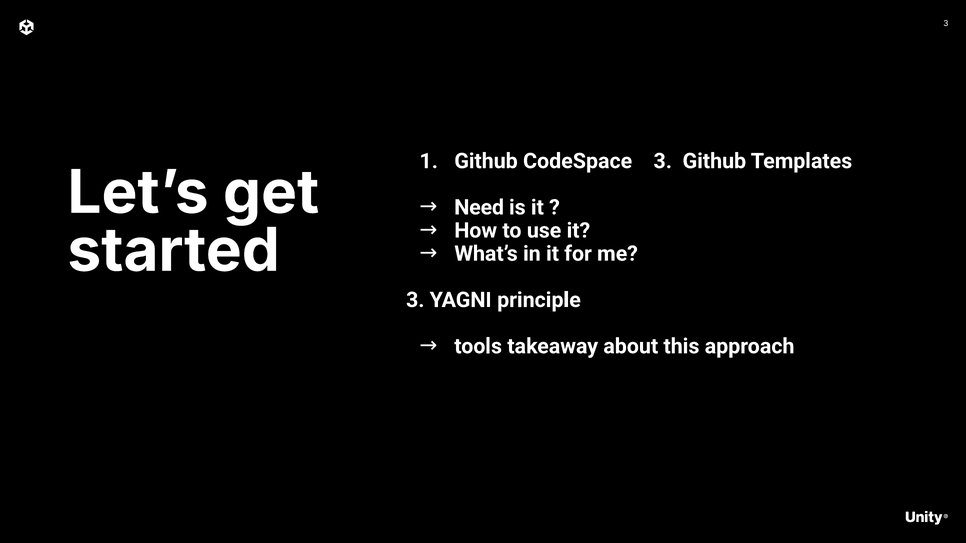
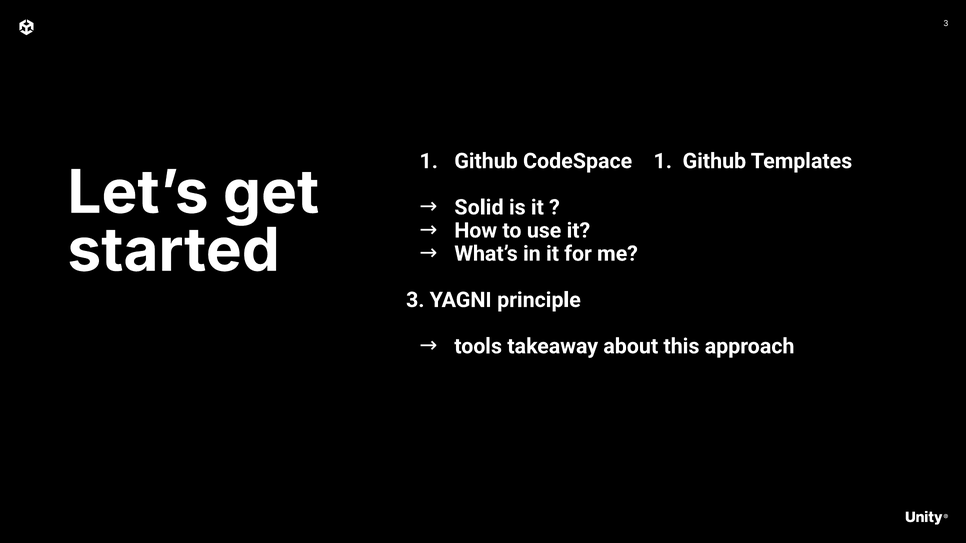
CodeSpace 3: 3 -> 1 (663, 161)
Need: Need -> Solid (479, 208)
